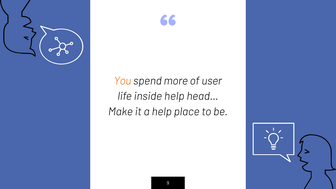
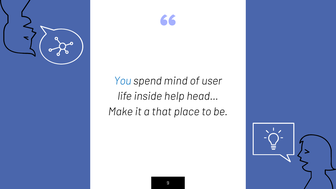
You colour: orange -> blue (123, 81)
more: more -> mind (176, 81)
a help: help -> that (162, 112)
